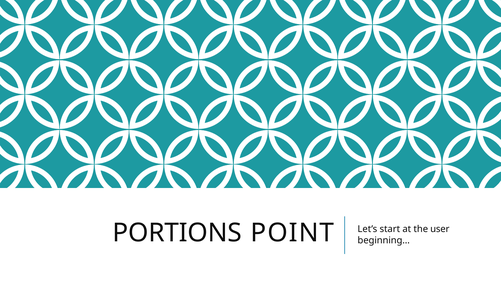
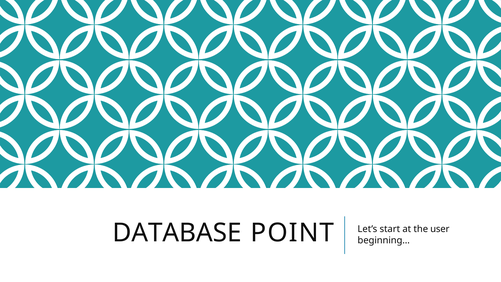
PORTIONS: PORTIONS -> DATABASE (177, 233)
